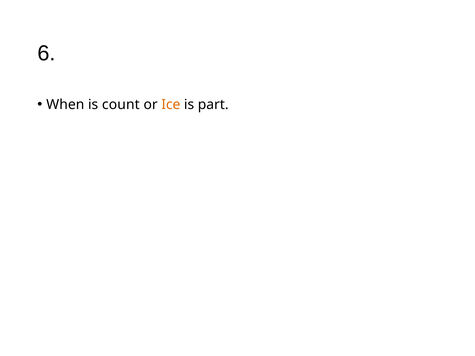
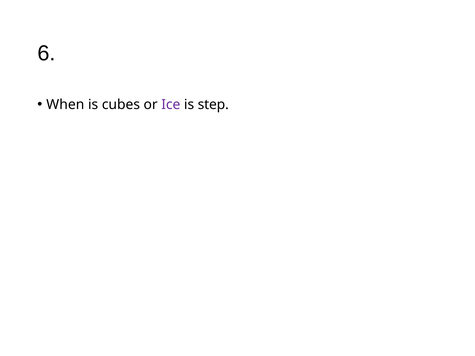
count: count -> cubes (121, 105)
Ice colour: orange -> purple (171, 105)
part: part -> step (213, 105)
